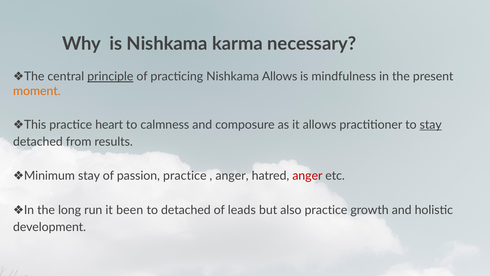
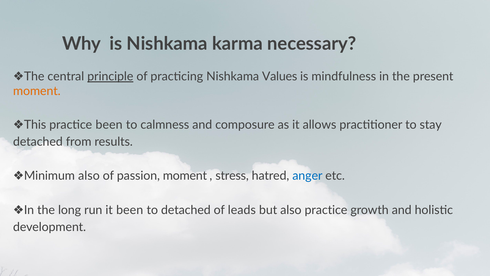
Nishkama Allows: Allows -> Values (280, 76)
practice heart: heart -> been (109, 125)
stay underline: present -> none (431, 125)
❖Minimum stay: stay -> also (89, 176)
passion practice: practice -> moment (185, 176)
anger: anger -> stress (232, 176)
anger colour: red -> blue (307, 176)
